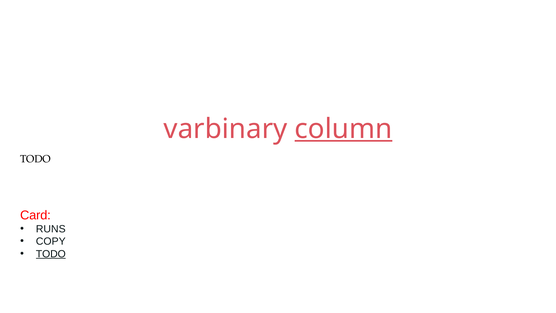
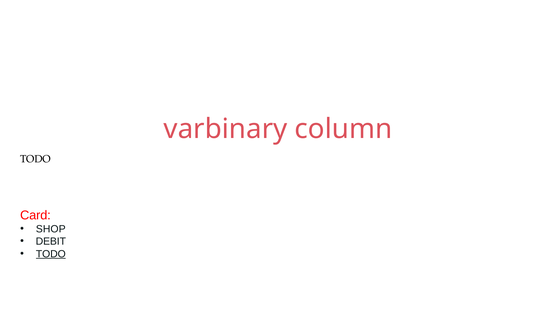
column underline: present -> none (343, 129)
RUNS: RUNS -> SHOP (51, 229)
COPY: COPY -> DEBIT (51, 241)
